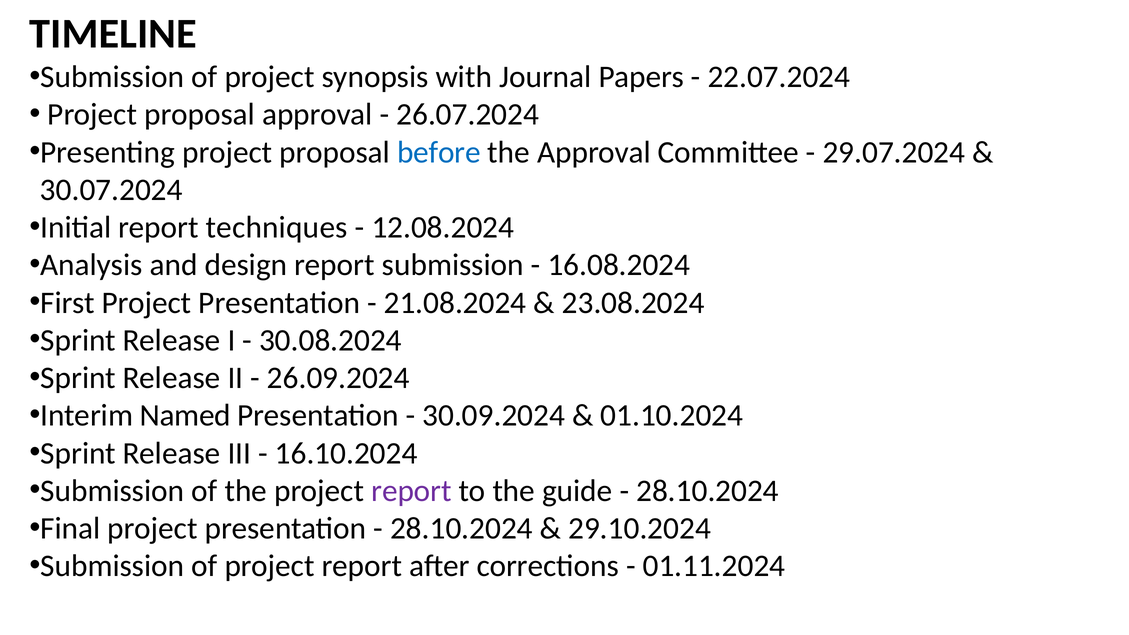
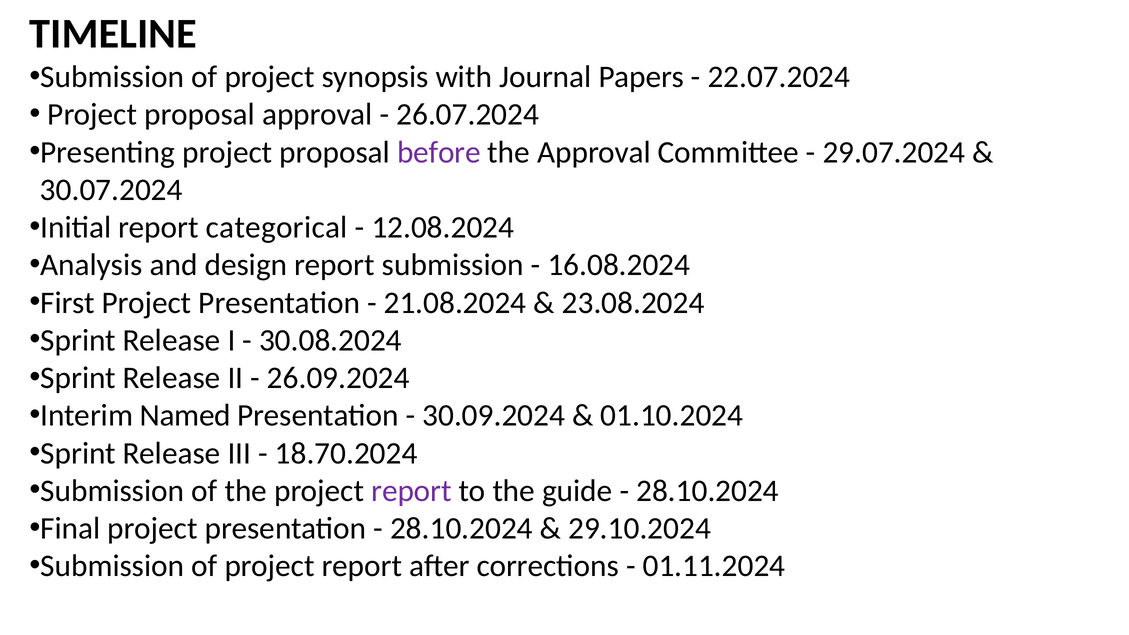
before colour: blue -> purple (439, 152)
techniques: techniques -> categorical (277, 227)
16.10.2024: 16.10.2024 -> 18.70.2024 (346, 453)
